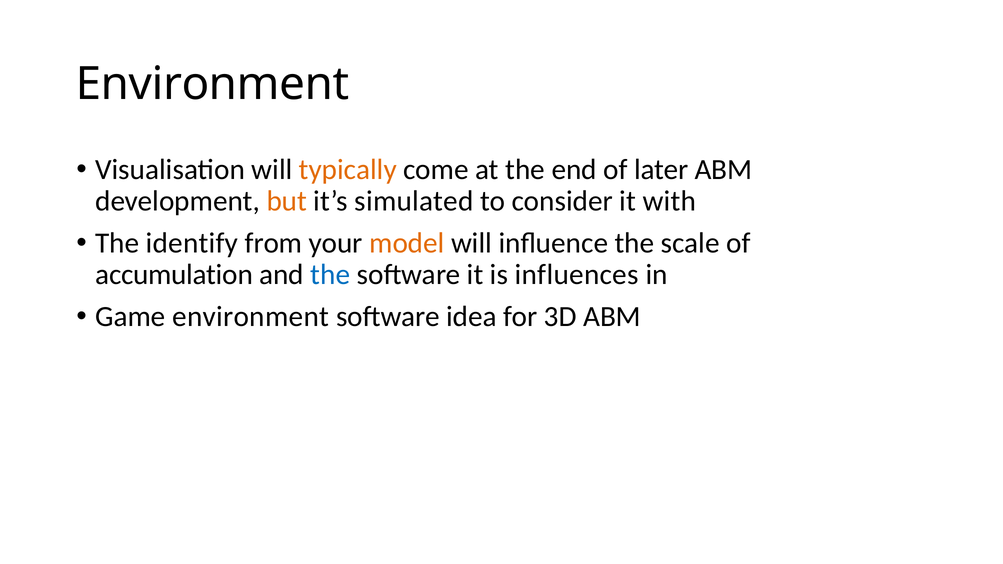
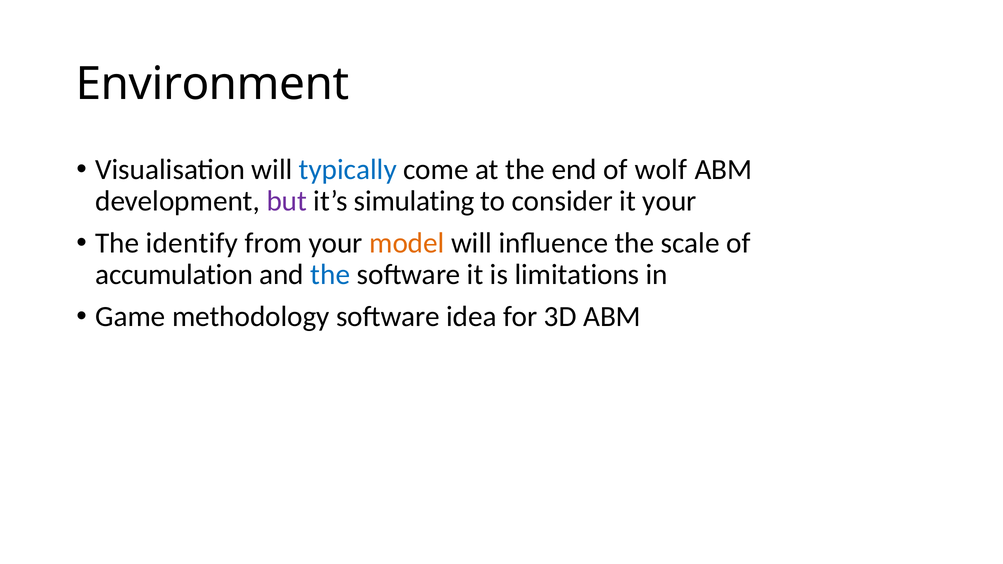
typically colour: orange -> blue (348, 170)
later: later -> wolf (661, 170)
but colour: orange -> purple (287, 201)
simulated: simulated -> simulating (414, 201)
it with: with -> your (669, 201)
influences: influences -> limitations (577, 275)
Game environment: environment -> methodology (251, 317)
